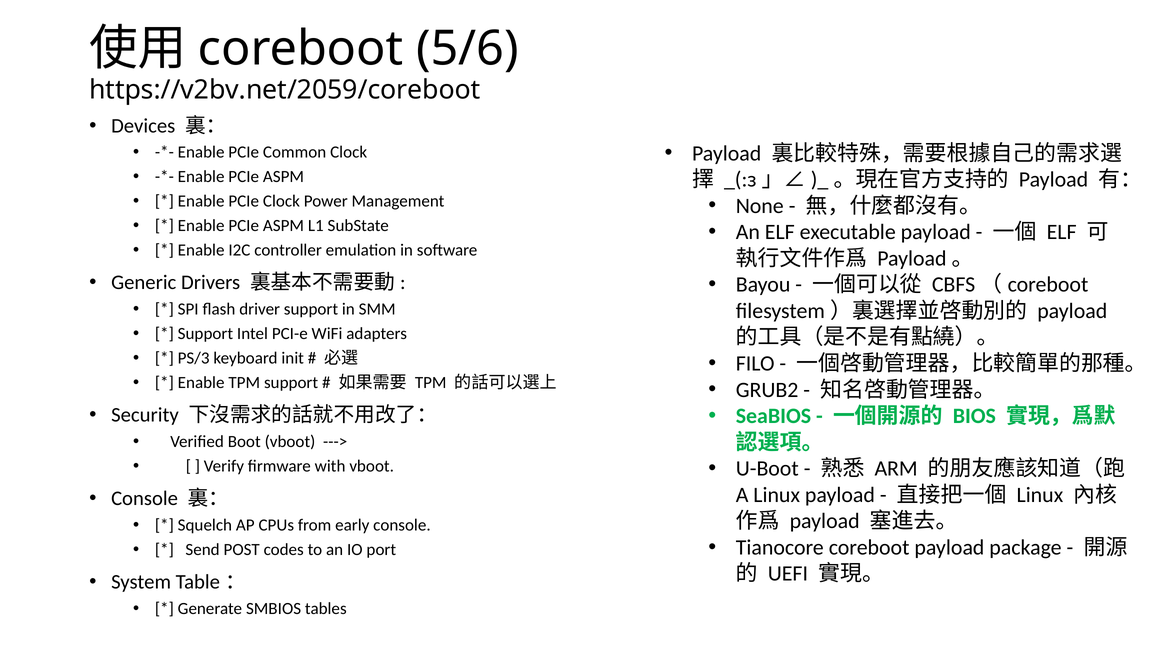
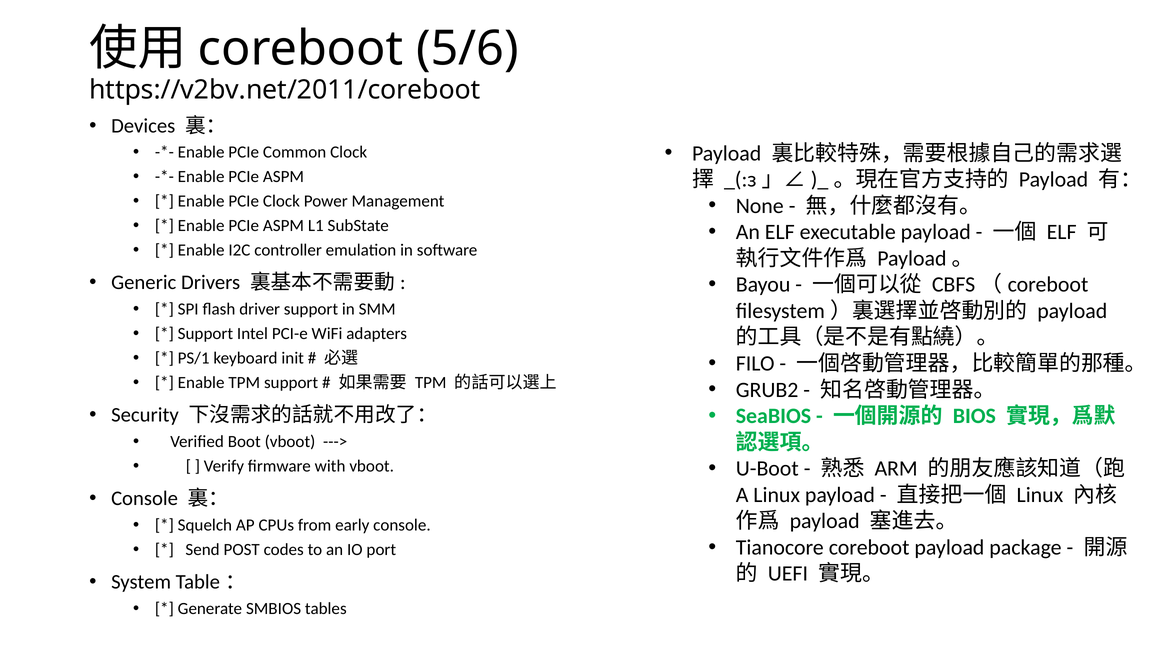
https://v2bv.net/2059/coreboot: https://v2bv.net/2059/coreboot -> https://v2bv.net/2011/coreboot (285, 90)
PS/3: PS/3 -> PS/1 (194, 358)
